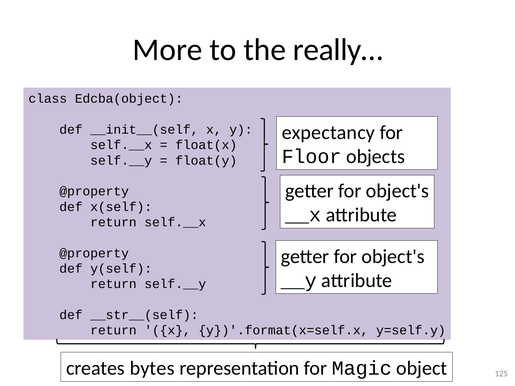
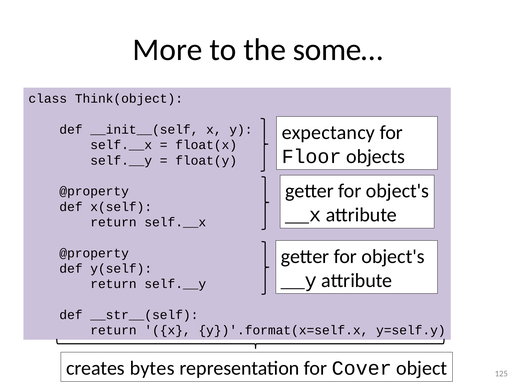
really…: really… -> some… (338, 50)
Edcba(object: Edcba(object -> Think(object (129, 99)
Magic: Magic -> Cover (362, 368)
